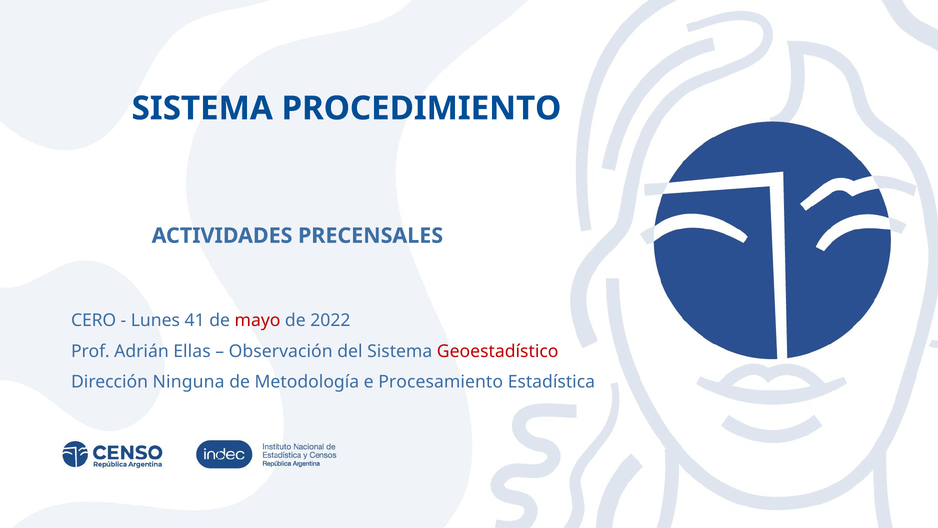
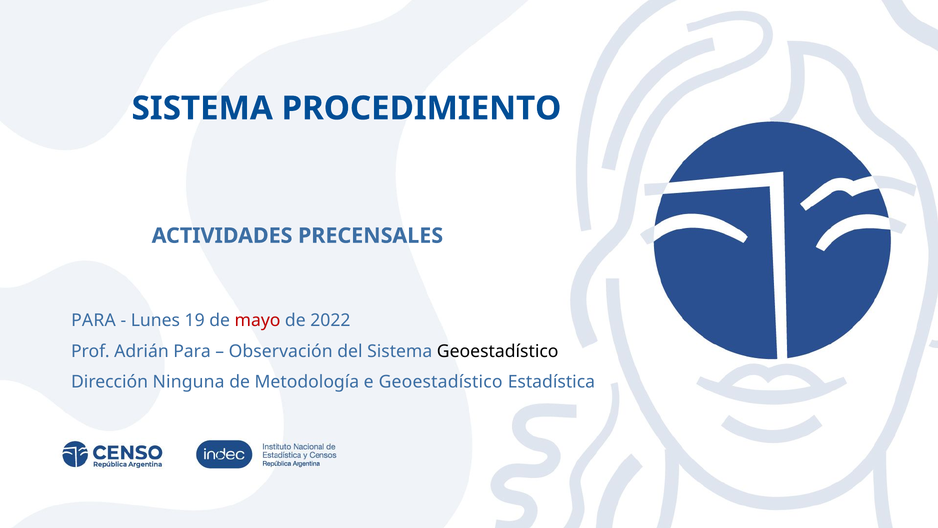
CERO: CERO -> PARA (93, 320)
41: 41 -> 19 (195, 320)
Adrián Ellas: Ellas -> Para (192, 351)
Geoestadístico colour: red -> black (498, 351)
e Procesamiento: Procesamiento -> Geoestadístico (441, 382)
